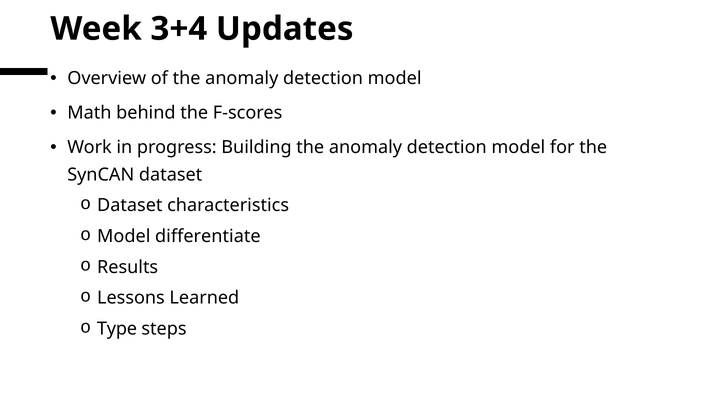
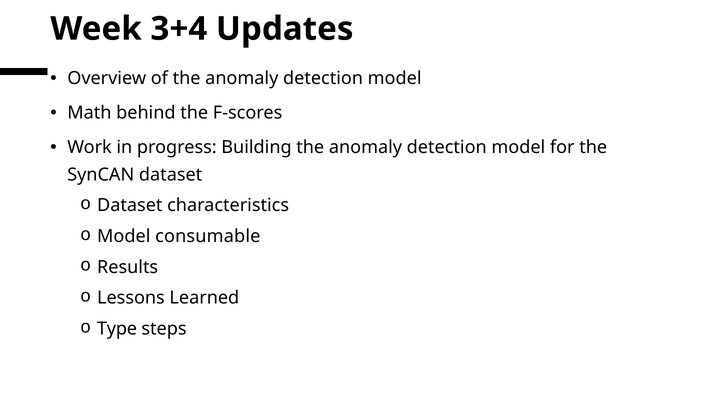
differentiate: differentiate -> consumable (208, 237)
